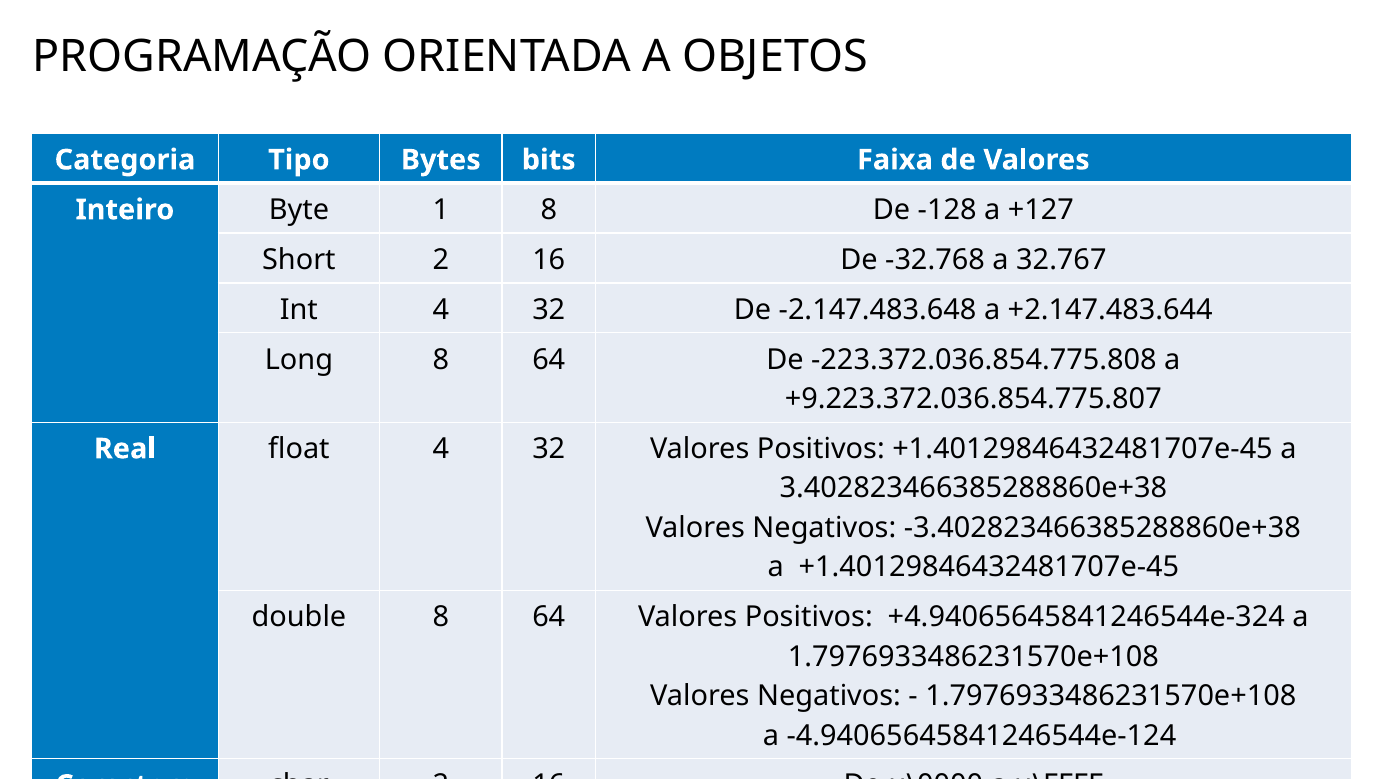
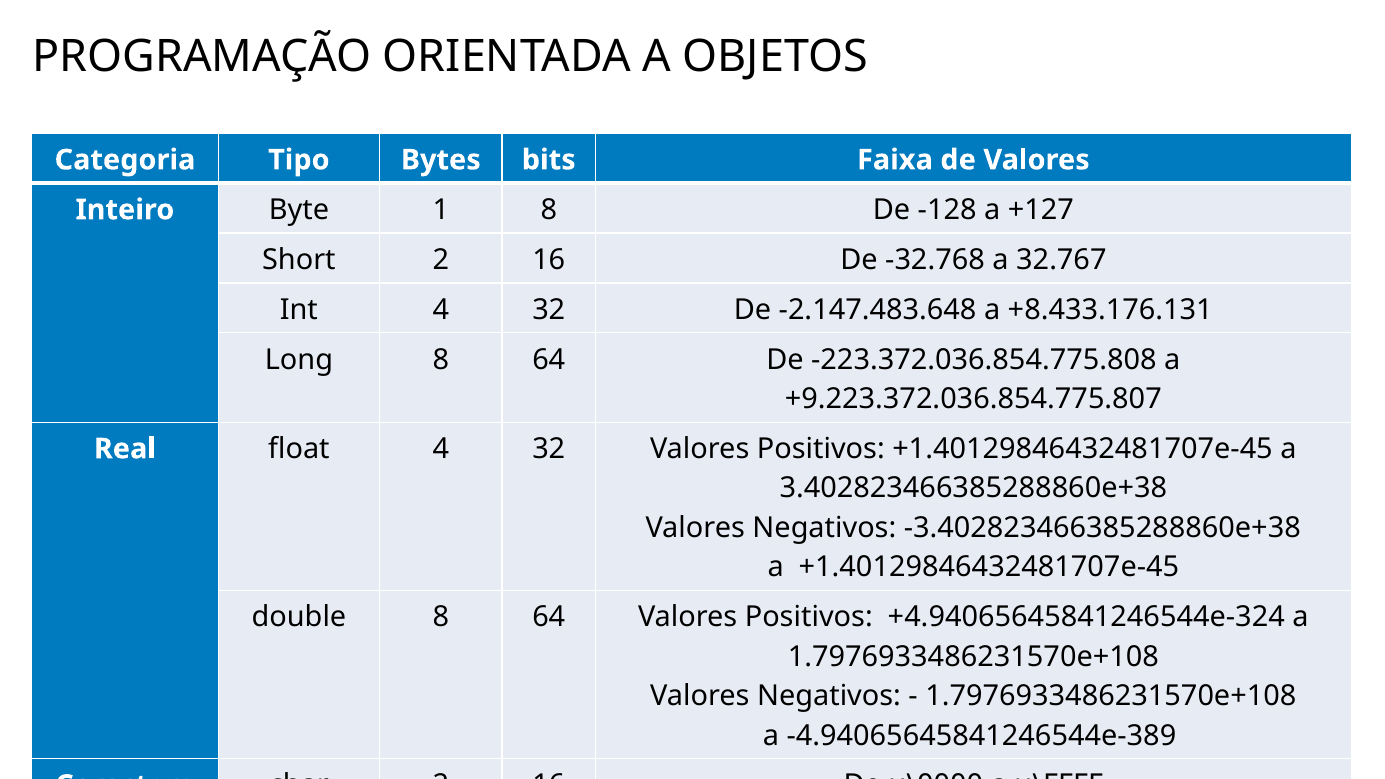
+2.147.483.644: +2.147.483.644 -> +8.433.176.131 (1110, 310)
-4.94065645841246544e-124: -4.94065645841246544e-124 -> -4.94065645841246544e-389 (981, 736)
